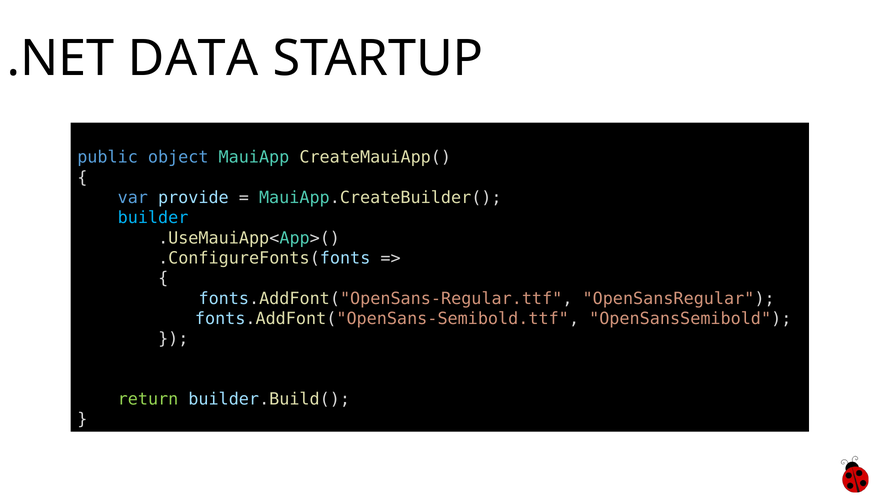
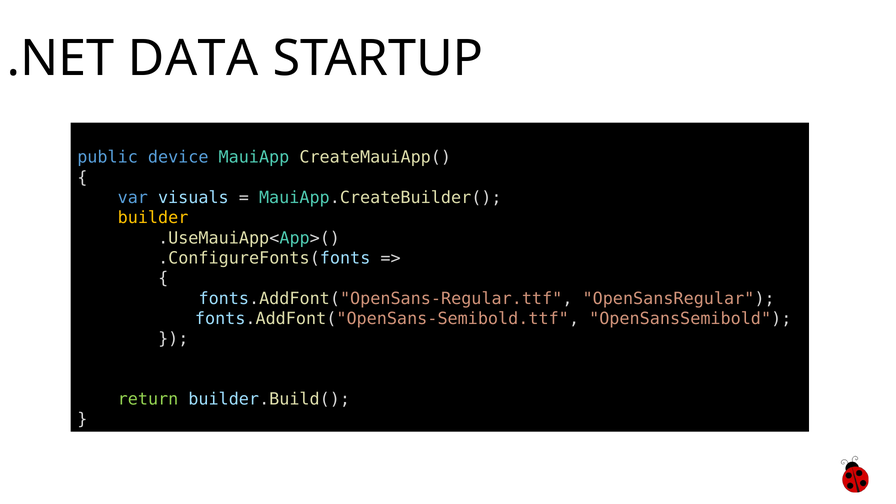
object: object -> device (178, 157)
provide: provide -> visuals (193, 198)
builder colour: light blue -> yellow (153, 218)
